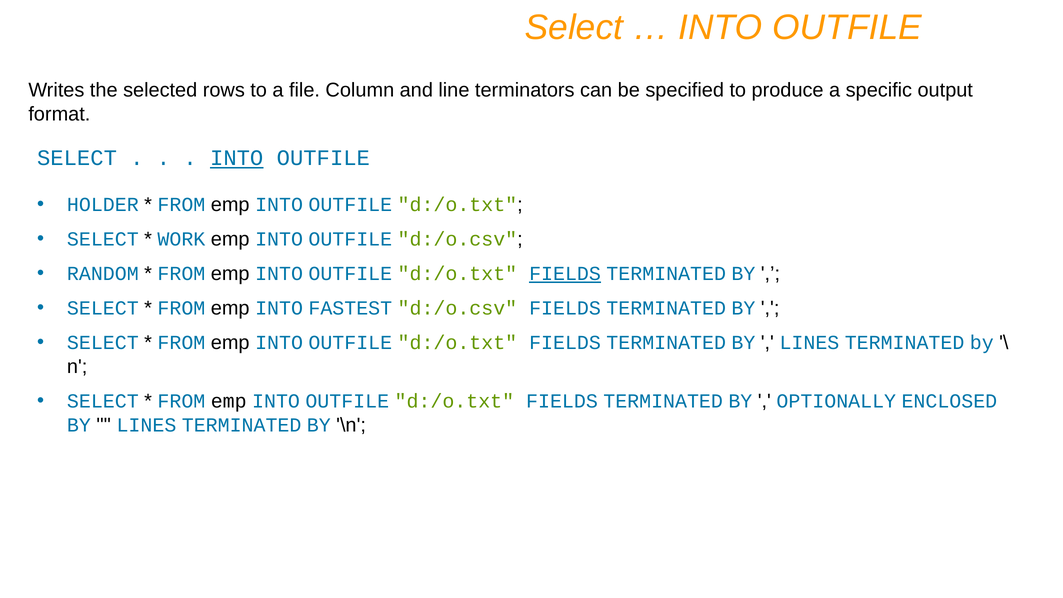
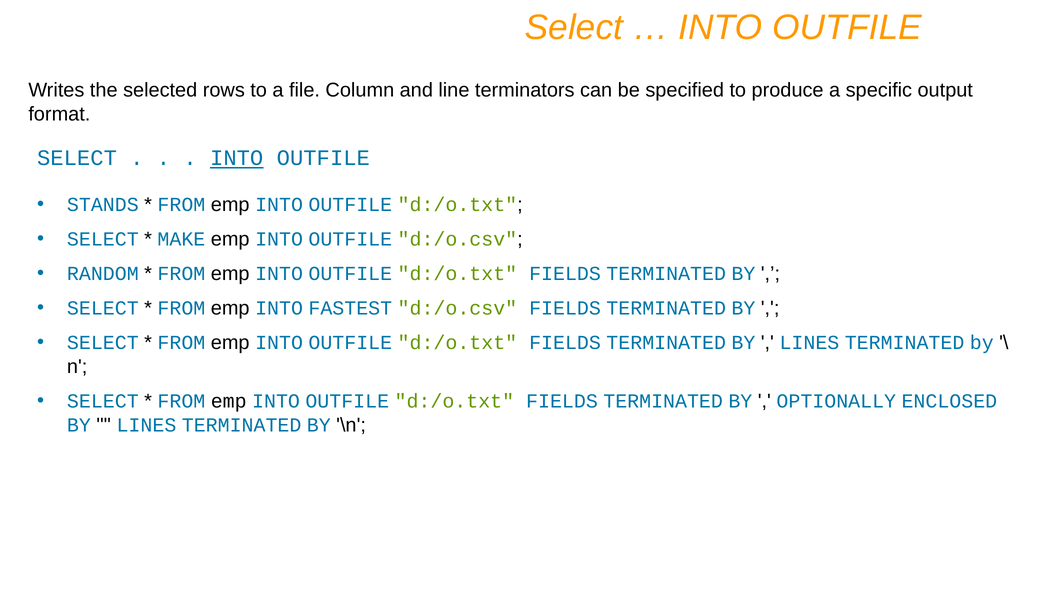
HOLDER: HOLDER -> STANDS (103, 205)
WORK: WORK -> MAKE (181, 239)
FIELDS underline: present -> none (565, 274)
